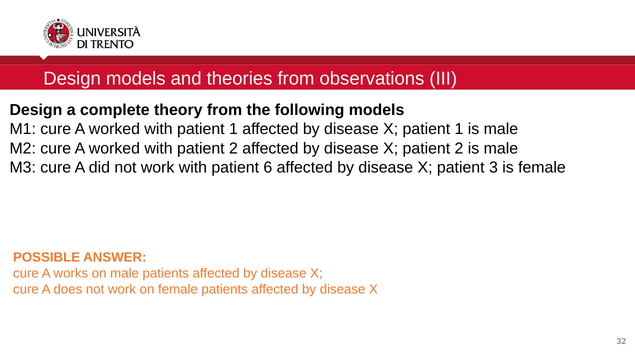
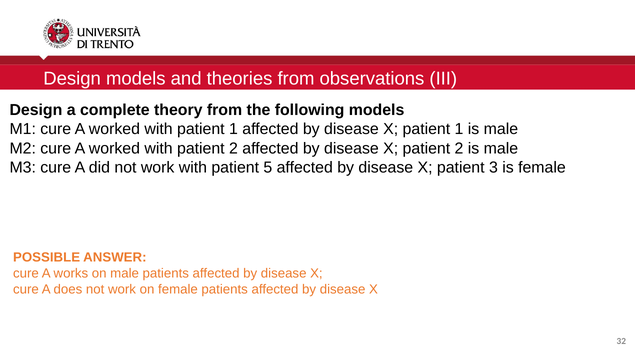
6: 6 -> 5 (268, 167)
